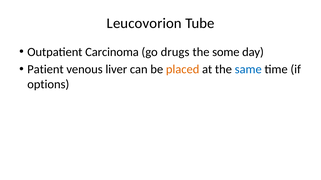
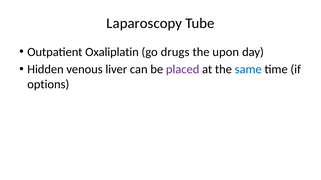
Leucovorion: Leucovorion -> Laparoscopy (144, 23)
Carcinoma: Carcinoma -> Oxaliplatin (112, 52)
some: some -> upon (226, 52)
Patient: Patient -> Hidden (45, 70)
placed colour: orange -> purple (183, 70)
